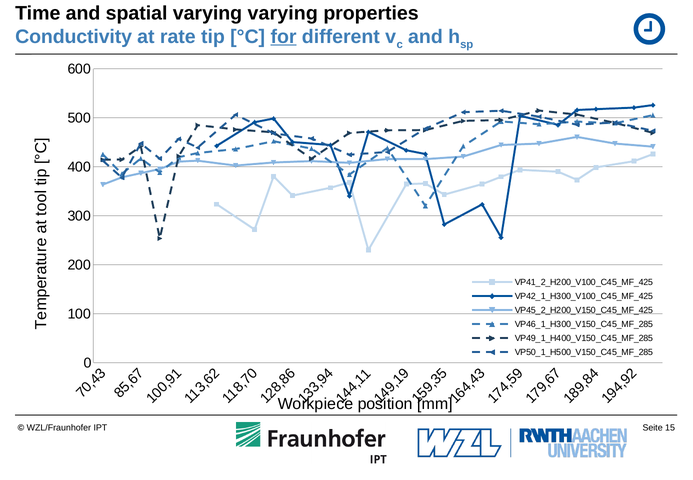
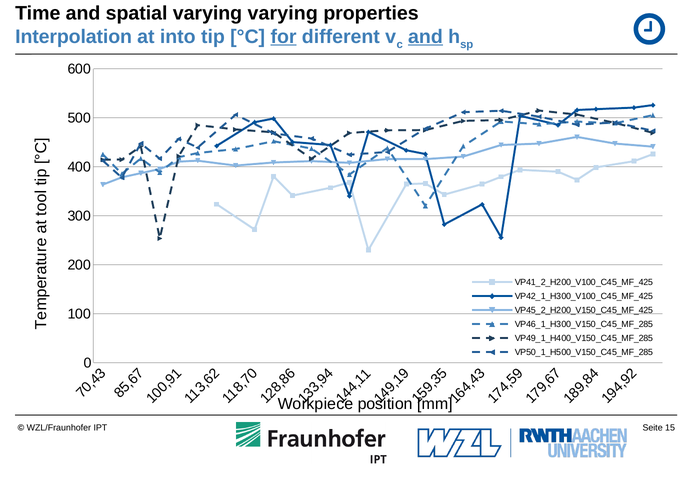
Conductivity: Conductivity -> Interpolation (74, 37)
rate: rate -> into (178, 37)
and underline: none -> present (425, 37)
